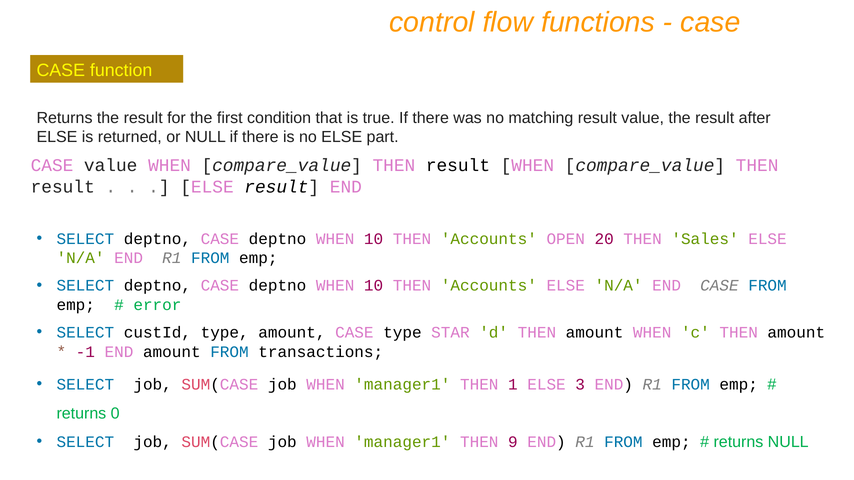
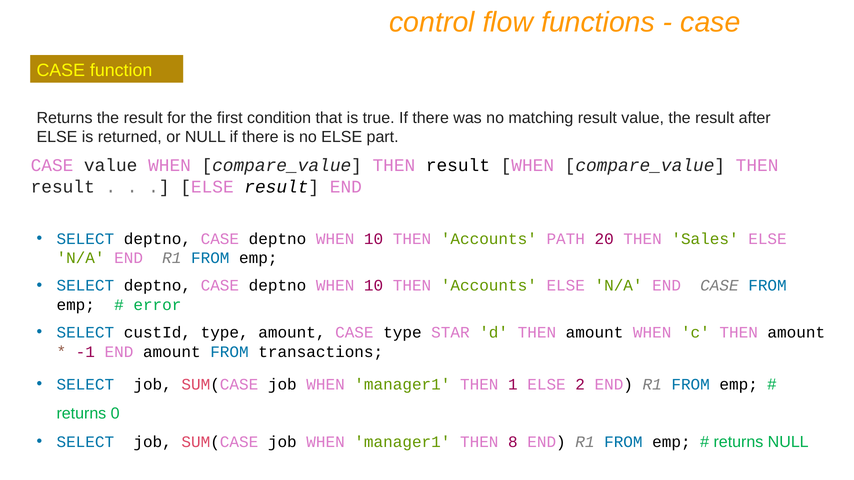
OPEN: OPEN -> PATH (566, 239)
3: 3 -> 2 (580, 385)
9: 9 -> 8 (513, 442)
